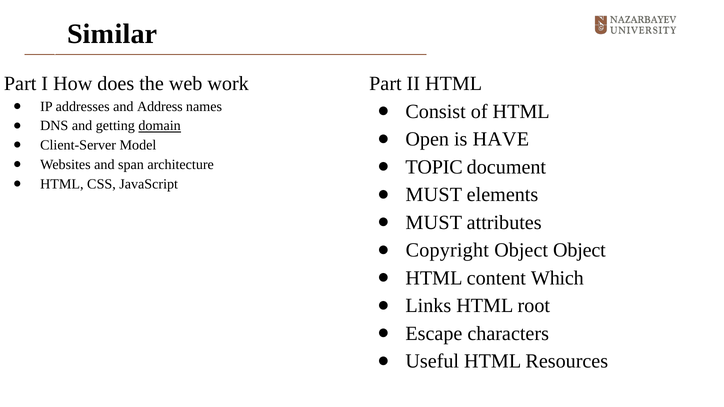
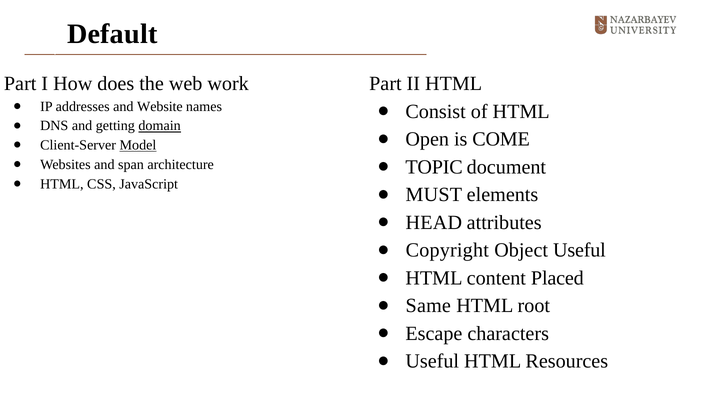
Similar: Similar -> Default (112, 34)
Address: Address -> Website (160, 106)
HAVE: HAVE -> COME (501, 139)
Model underline: none -> present (138, 145)
MUST: MUST -> HEAD (434, 223)
Object Object: Object -> Useful (579, 250)
Which: Which -> Placed (557, 278)
Links: Links -> Same (428, 306)
